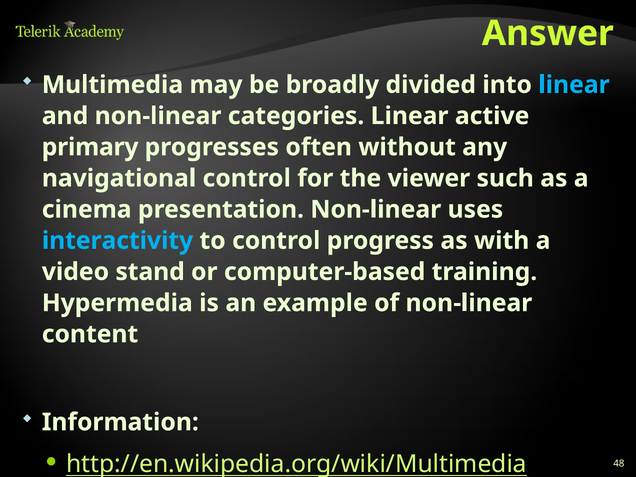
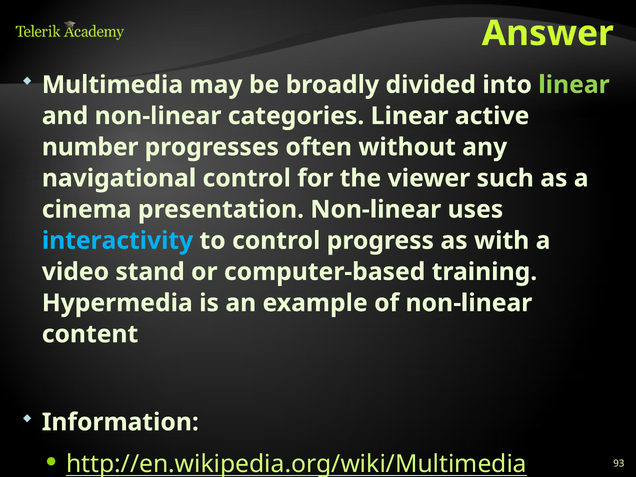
linear colour: light blue -> light green (574, 85)
primary: primary -> number (90, 147)
48: 48 -> 93 (619, 464)
